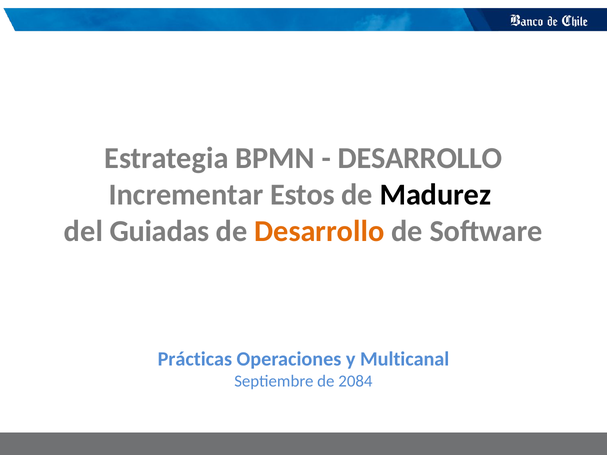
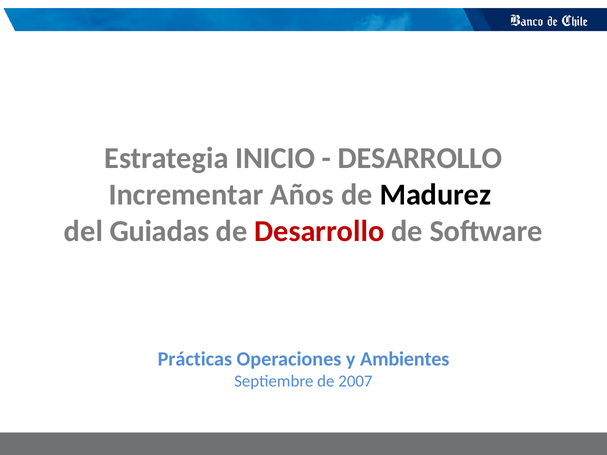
BPMN: BPMN -> INICIO (275, 158)
Estos: Estos -> Años (302, 195)
Desarrollo colour: orange -> red (319, 231)
Multicanal: Multicanal -> Ambientes (405, 360)
2084: 2084 -> 2007 (355, 382)
